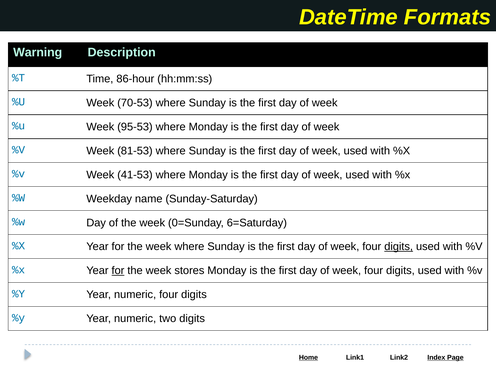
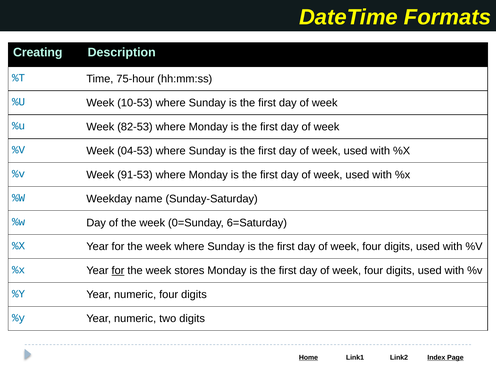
Warning: Warning -> Creating (38, 52)
86-hour: 86-hour -> 75-hour (135, 79)
70-53: 70-53 -> 10-53 (135, 103)
95-53: 95-53 -> 82-53 (135, 127)
81-53: 81-53 -> 04-53 (135, 151)
41-53: 41-53 -> 91-53 (135, 175)
digits underline: present -> none (399, 247)
